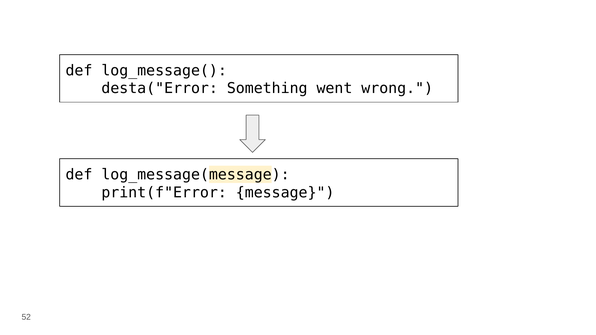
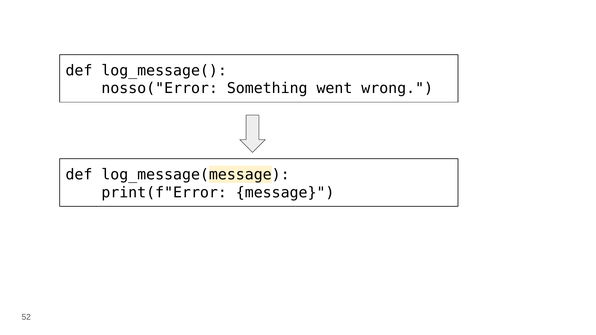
desta("Error: desta("Error -> nosso("Error (160, 88)
